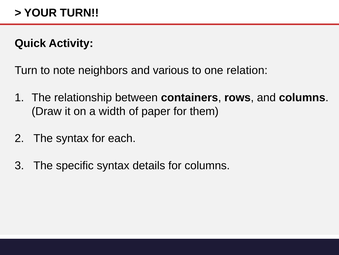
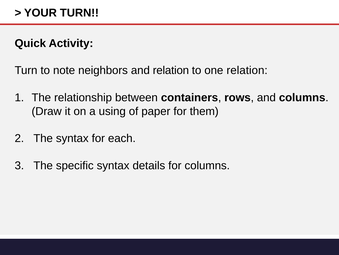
and various: various -> relation (171, 70)
width: width -> using (112, 111)
